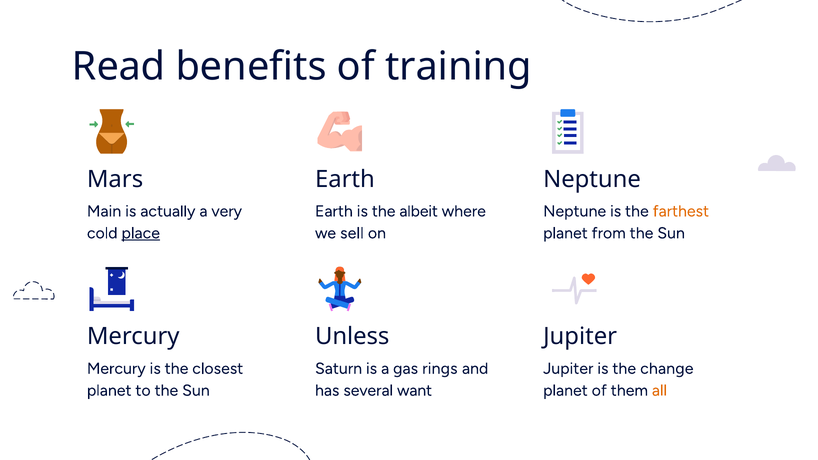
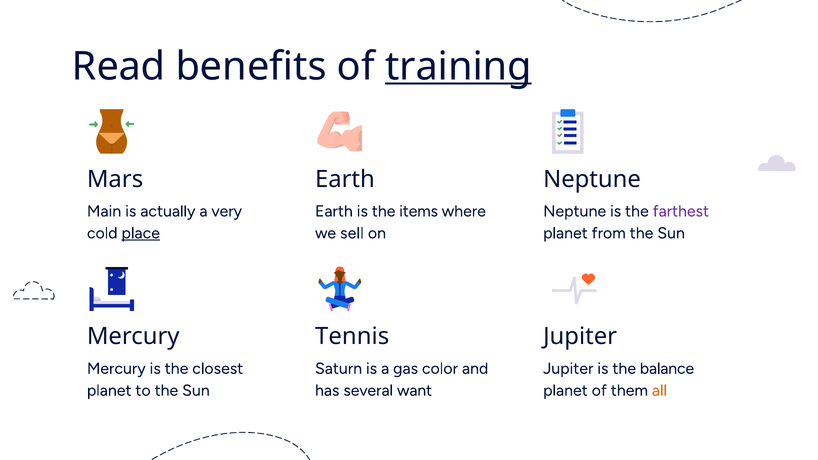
training underline: none -> present (458, 66)
albeit: albeit -> items (419, 211)
farthest colour: orange -> purple (681, 211)
Unless: Unless -> Tennis (352, 337)
rings: rings -> color (440, 369)
change: change -> balance (667, 369)
